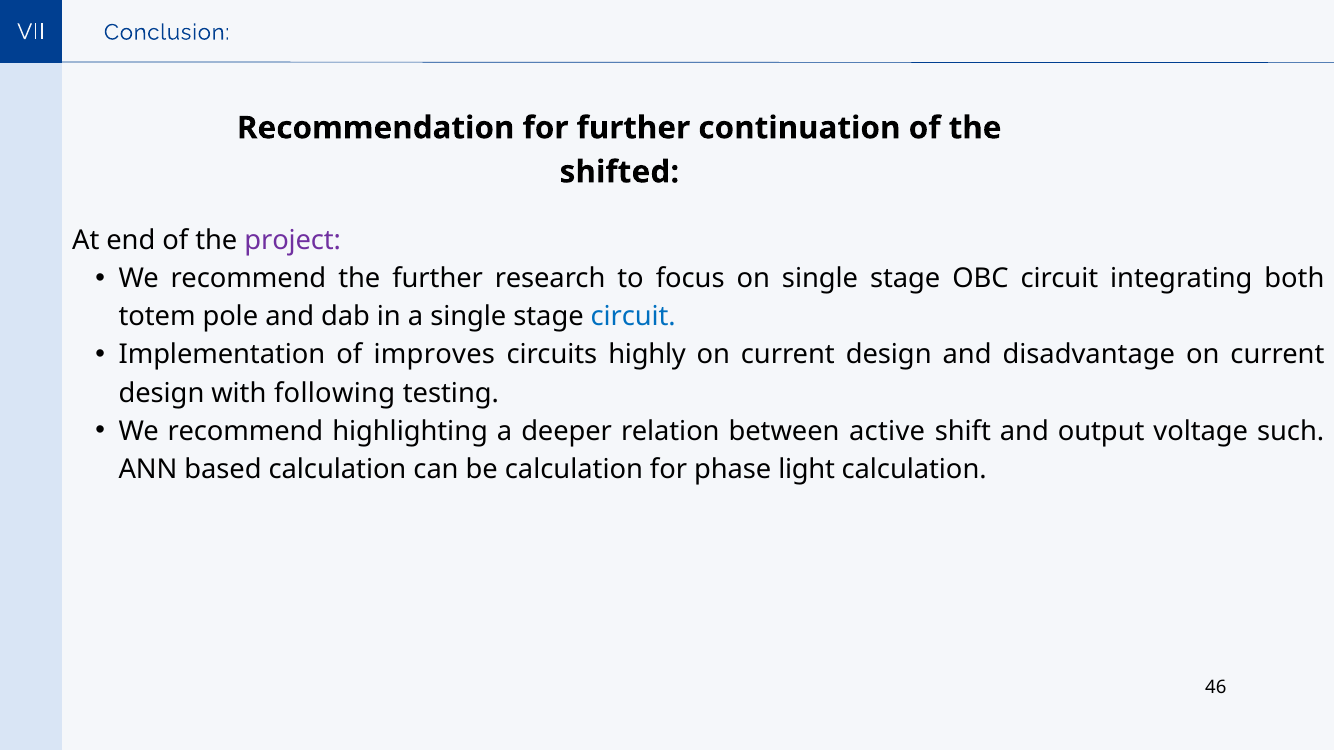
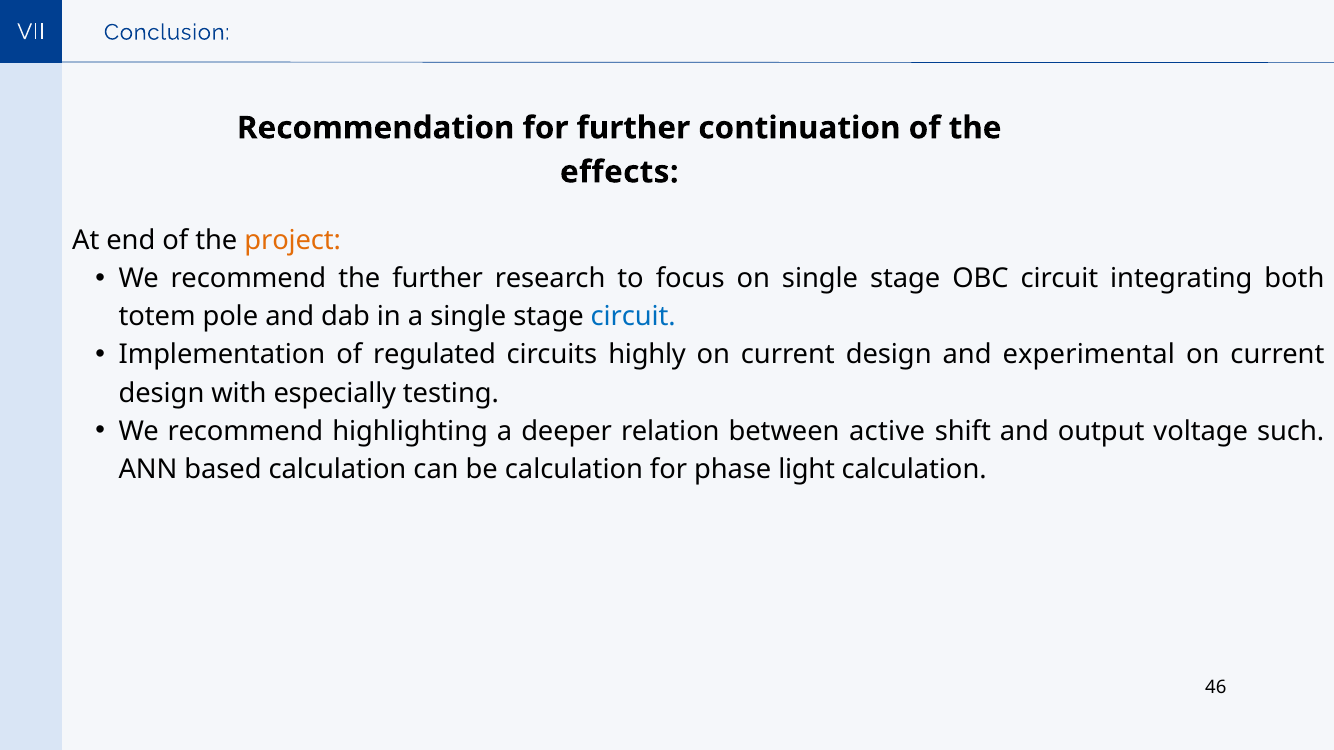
shifted: shifted -> effects (619, 172)
project colour: purple -> orange (293, 240)
improves: improves -> regulated (435, 355)
disadvantage: disadvantage -> experimental (1089, 355)
following: following -> especially (335, 393)
